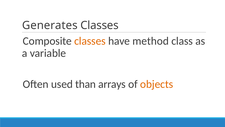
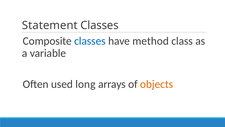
Generates: Generates -> Statement (50, 25)
classes colour: orange -> blue (90, 41)
than: than -> long (85, 84)
